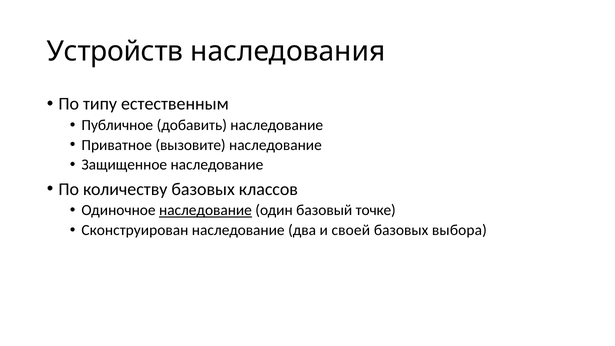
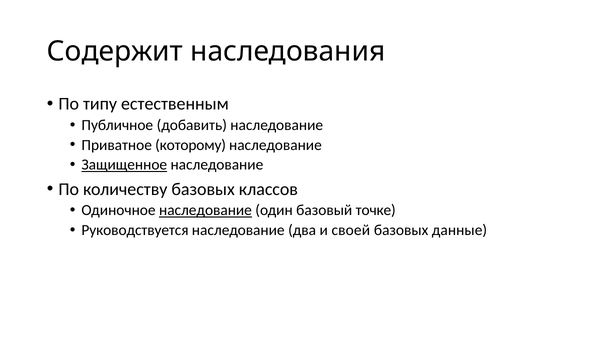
Устройств: Устройств -> Содержит (115, 52)
вызовите: вызовите -> которому (191, 145)
Защищенное underline: none -> present (124, 165)
Сконструирован: Сконструирован -> Руководствуется (135, 230)
выбора: выбора -> данные (459, 230)
